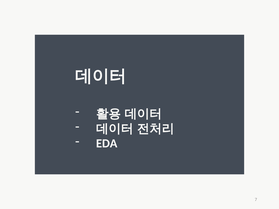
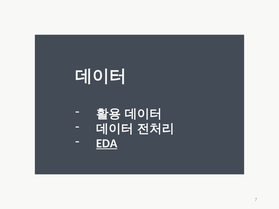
EDA underline: none -> present (107, 144)
